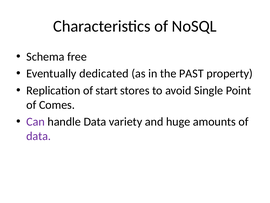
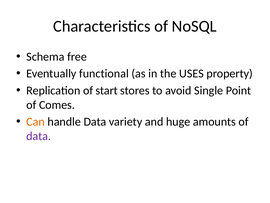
dedicated: dedicated -> functional (104, 73)
PAST: PAST -> USES (191, 73)
Can colour: purple -> orange (36, 121)
